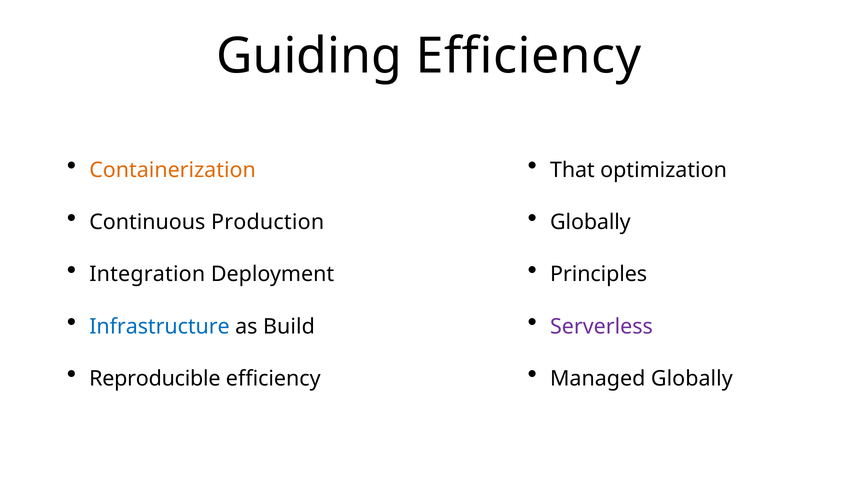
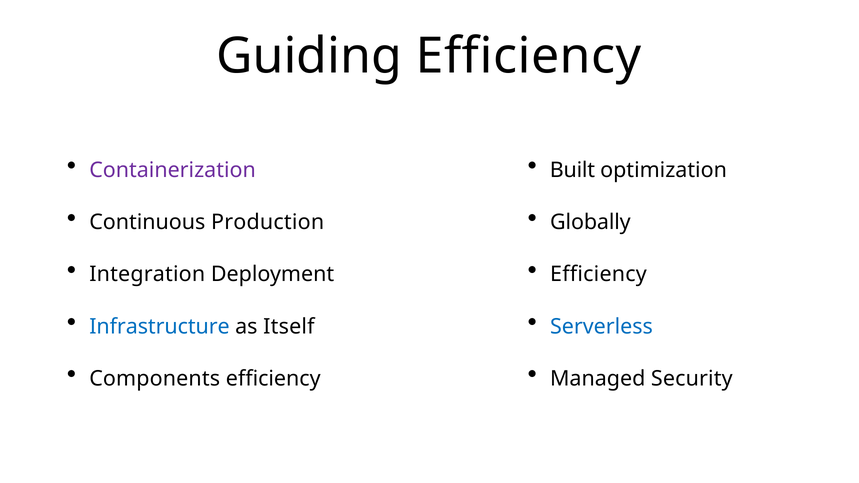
Containerization colour: orange -> purple (173, 170)
That: That -> Built (572, 170)
Principles: Principles -> Efficiency (598, 274)
Build: Build -> Itself (289, 327)
Serverless colour: purple -> blue (601, 327)
Reproducible: Reproducible -> Components (155, 379)
Managed Globally: Globally -> Security (692, 379)
